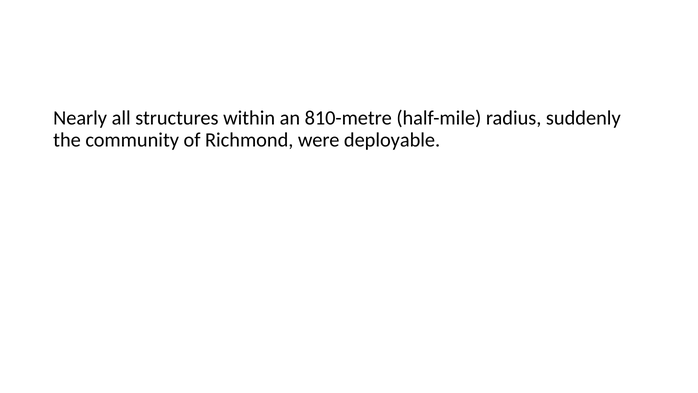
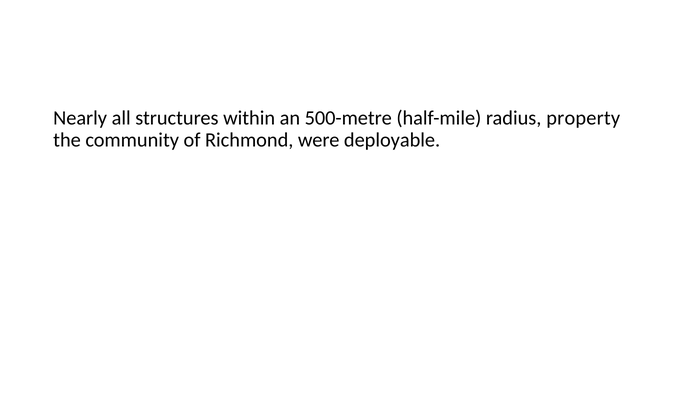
810-metre: 810-metre -> 500-metre (348, 118)
suddenly: suddenly -> property (583, 118)
